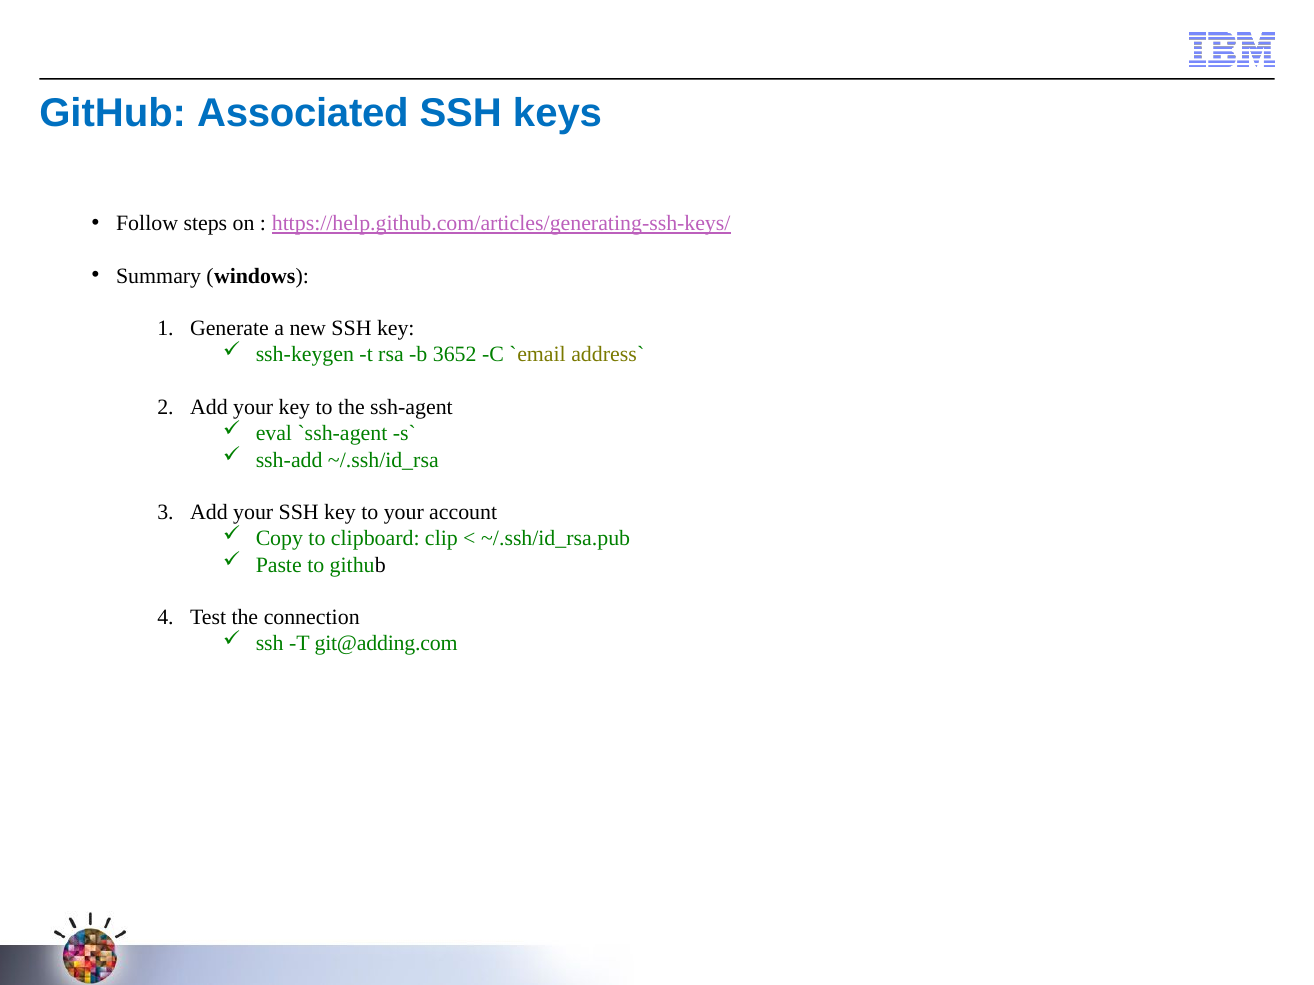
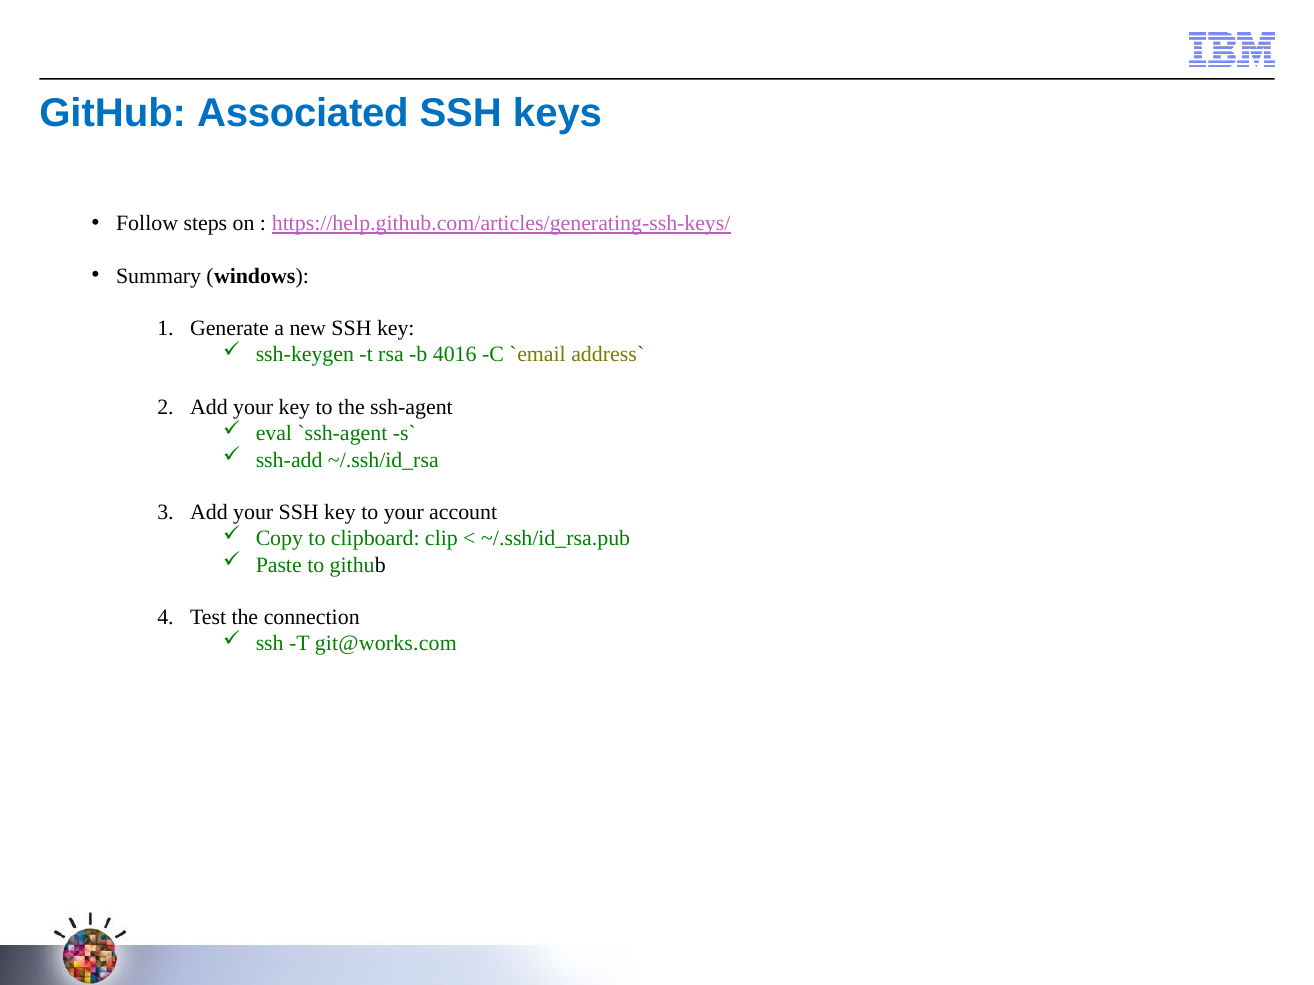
3652: 3652 -> 4016 (455, 355)
git@adding.com: git@adding.com -> git@works.com (386, 644)
